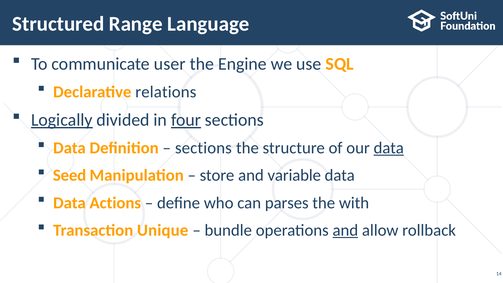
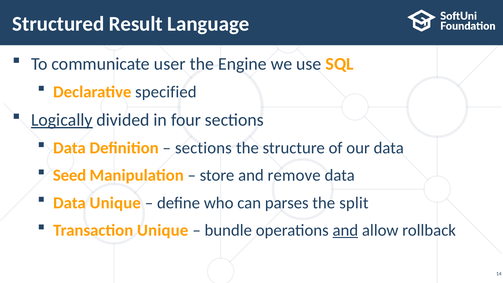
Range: Range -> Result (136, 24)
relations: relations -> specified (166, 92)
four underline: present -> none (186, 120)
data underline: present -> none (389, 148)
variable: variable -> remove (294, 175)
Data Actions: Actions -> Unique (115, 203)
with: with -> split (354, 203)
